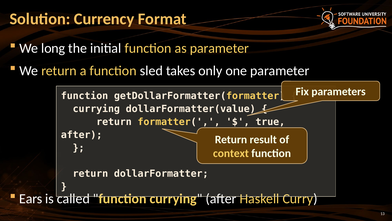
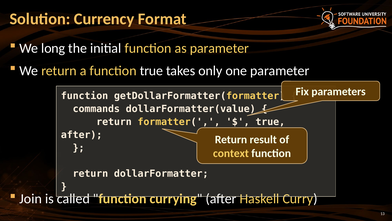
function sled: sled -> true (151, 71)
currying: currying -> commands (96, 109)
Ears: Ears -> Join (31, 198)
